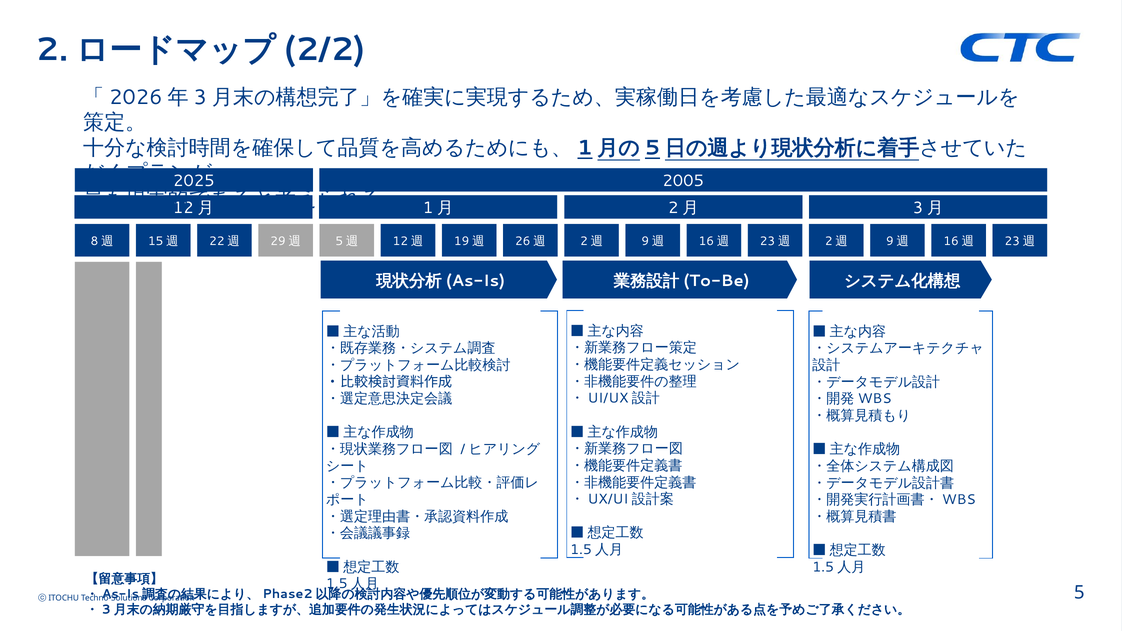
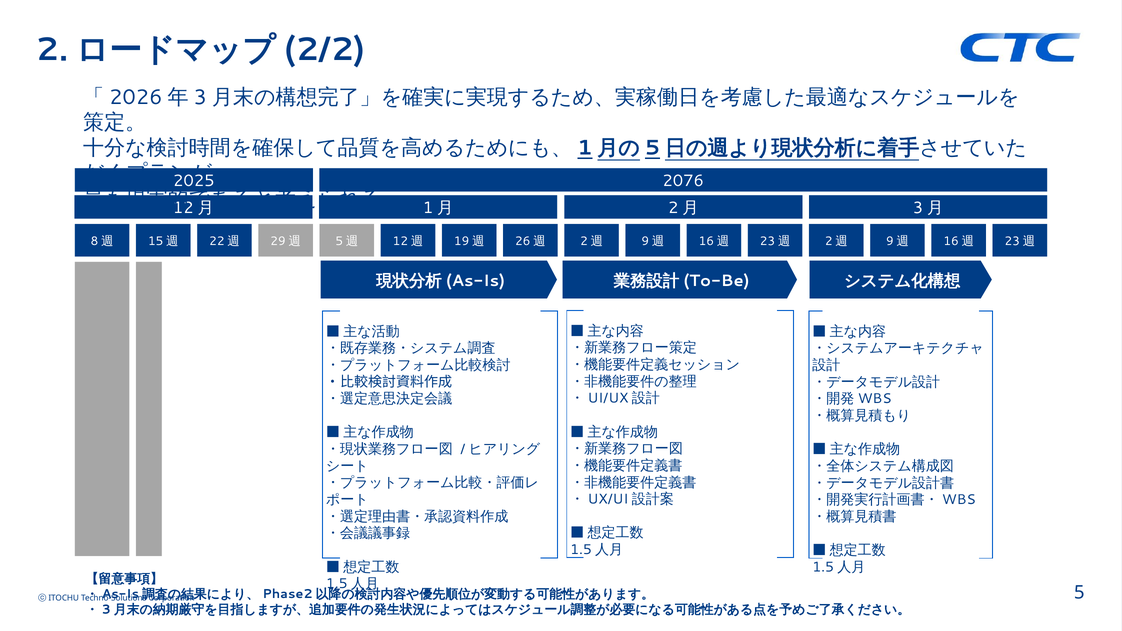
2005: 2005 -> 2076 (683, 181)
